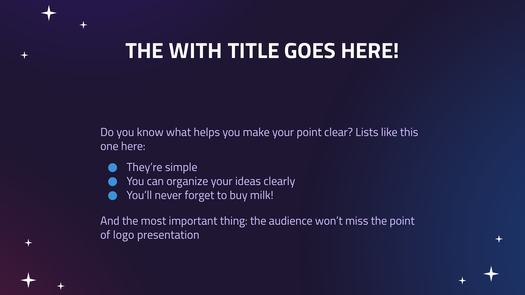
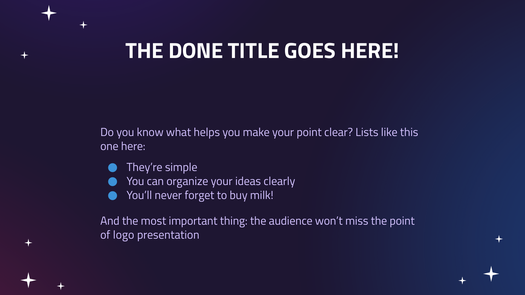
WITH: WITH -> DONE (196, 51)
